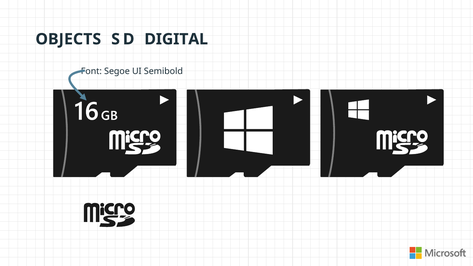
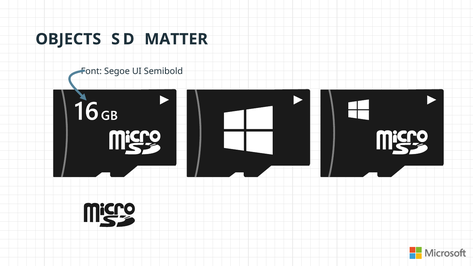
DIGITAL: DIGITAL -> MATTER (176, 39)
